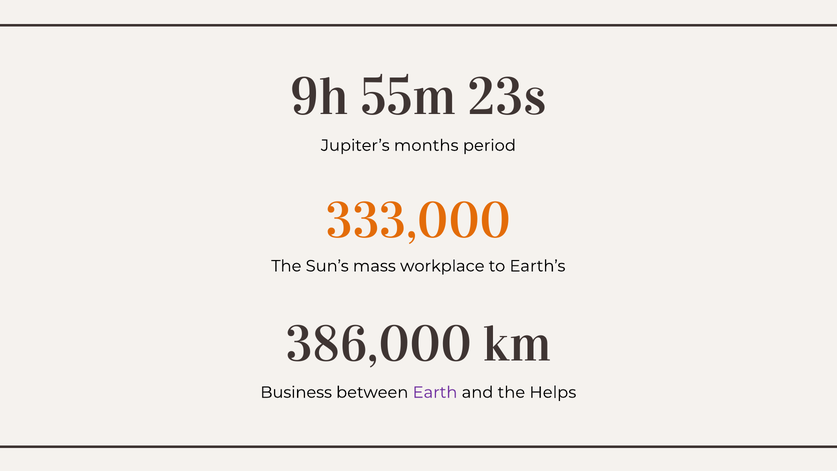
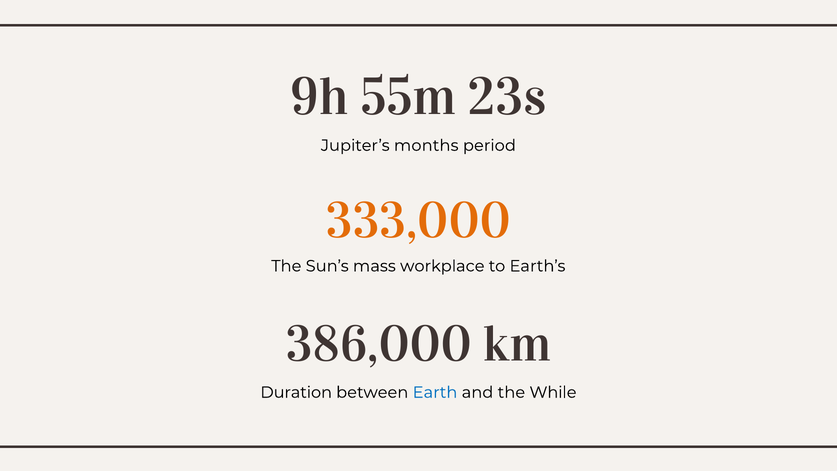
Business: Business -> Duration (296, 392)
Earth colour: purple -> blue (435, 392)
Helps: Helps -> While (553, 392)
